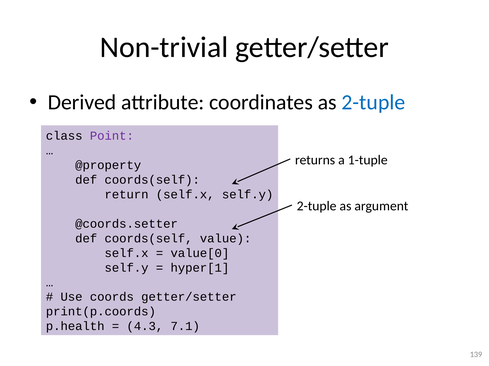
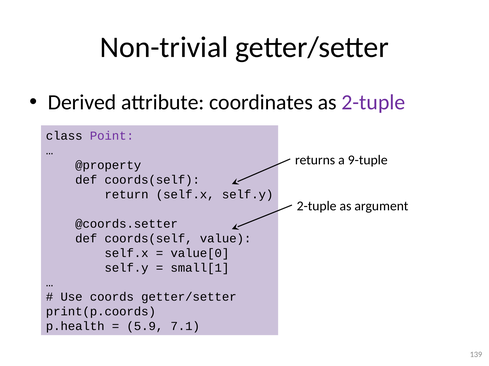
2-tuple colour: blue -> purple (373, 103)
1-tuple: 1-tuple -> 9-tuple (368, 160)
hyper[1: hyper[1 -> small[1 (200, 268)
4.3: 4.3 -> 5.9 (145, 327)
